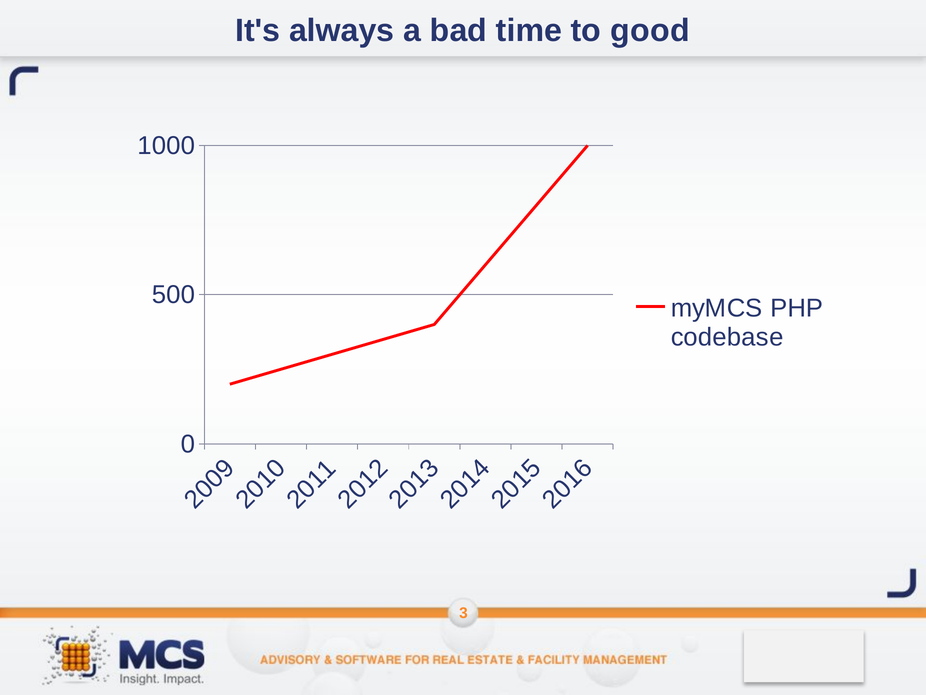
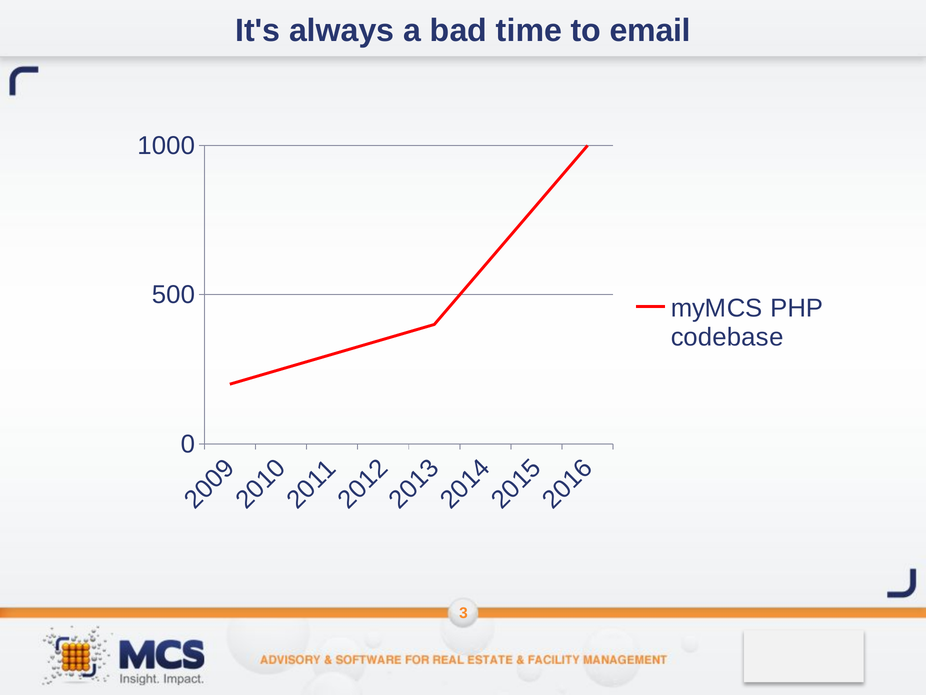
good: good -> email (650, 31)
